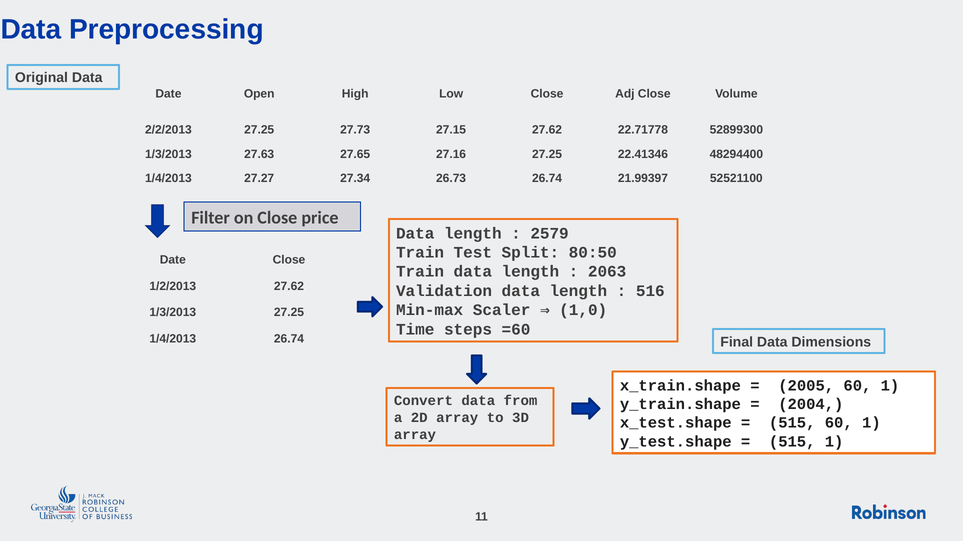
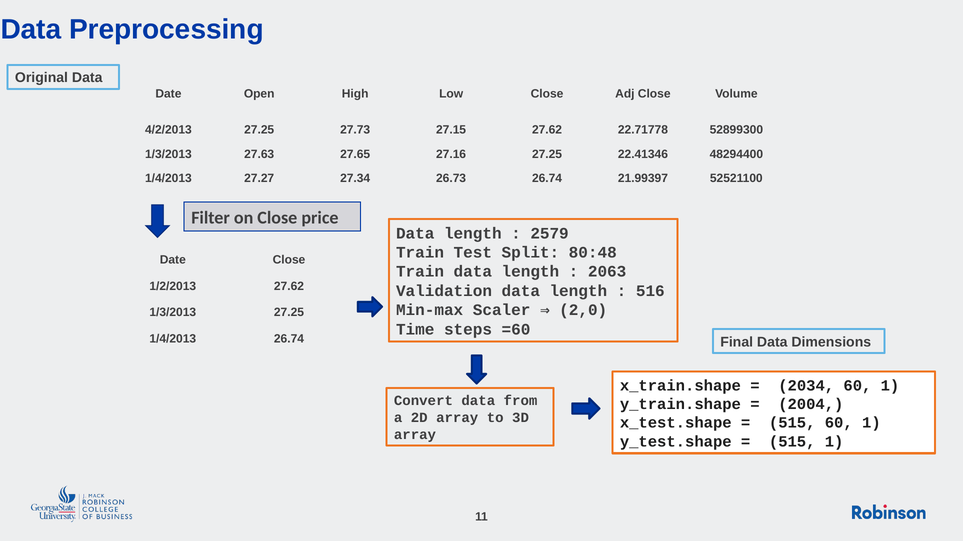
2/2/2013: 2/2/2013 -> 4/2/2013 (168, 130)
80:50: 80:50 -> 80:48 (593, 253)
1,0: 1,0 -> 2,0 (583, 311)
2005: 2005 -> 2034 (806, 386)
